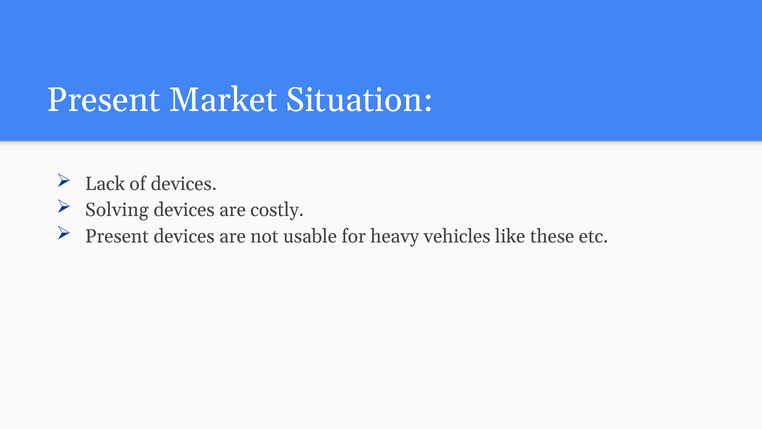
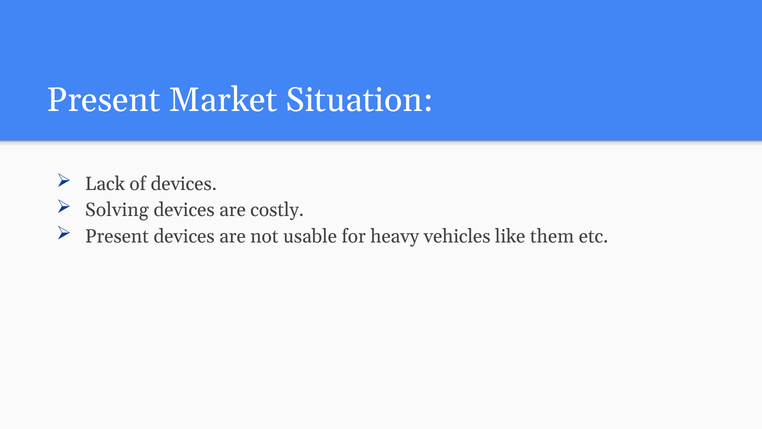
these: these -> them (552, 236)
